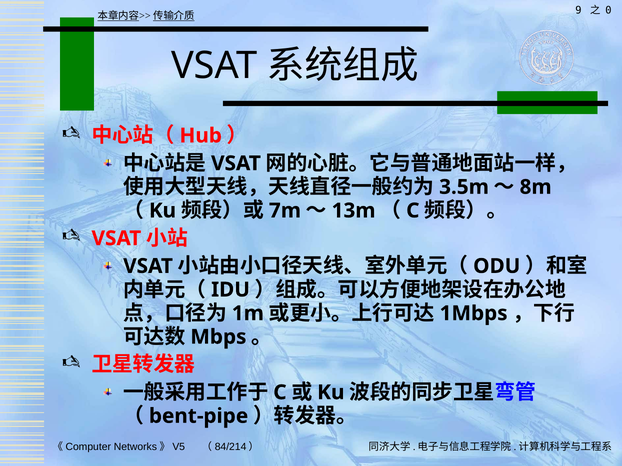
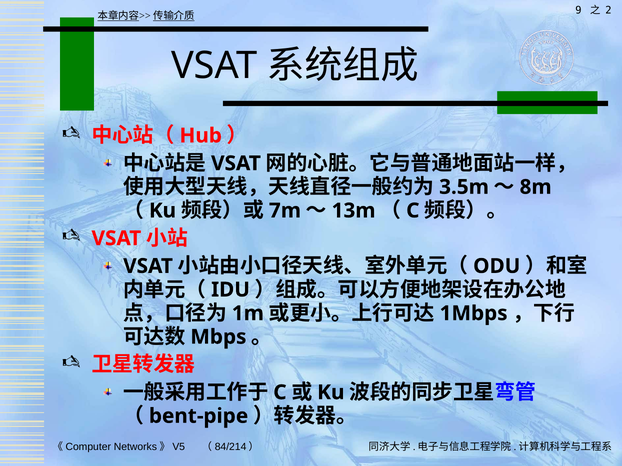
0: 0 -> 2 (608, 10)
